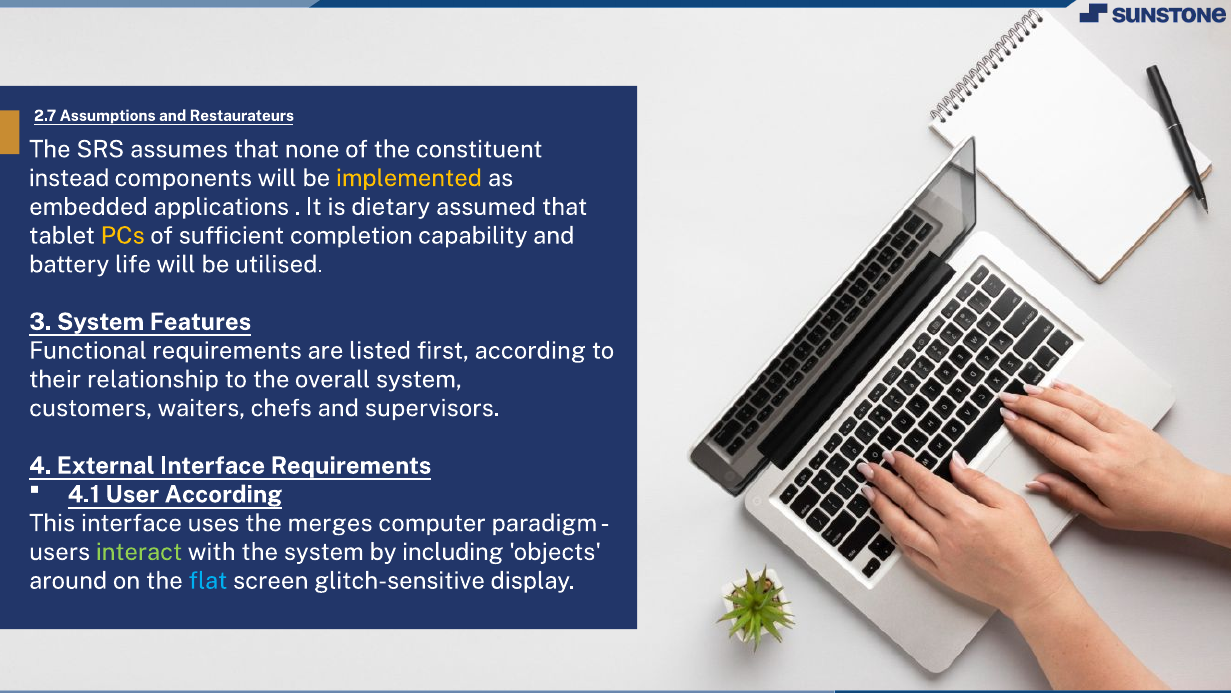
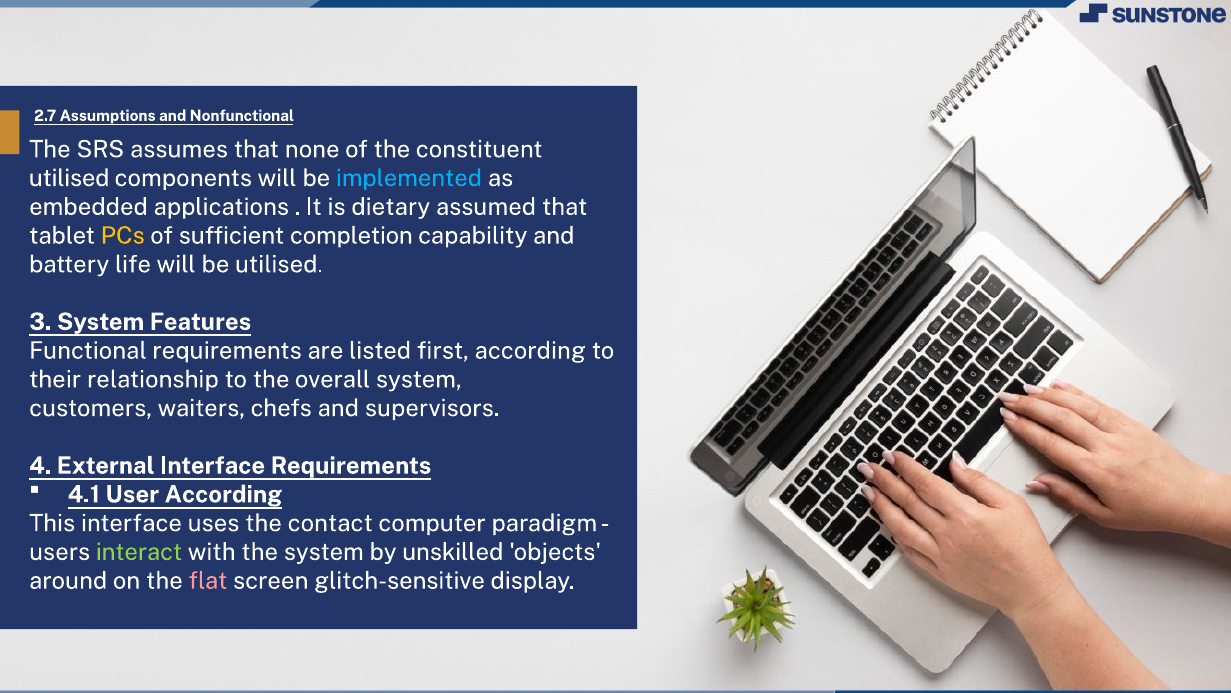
Restaurateurs: Restaurateurs -> Nonfunctional (242, 116)
instead: instead -> utilised (69, 178)
implemented colour: yellow -> light blue (409, 178)
merges: merges -> contact (330, 523)
including: including -> unskilled (453, 552)
ﬂat colour: light blue -> pink (208, 580)
